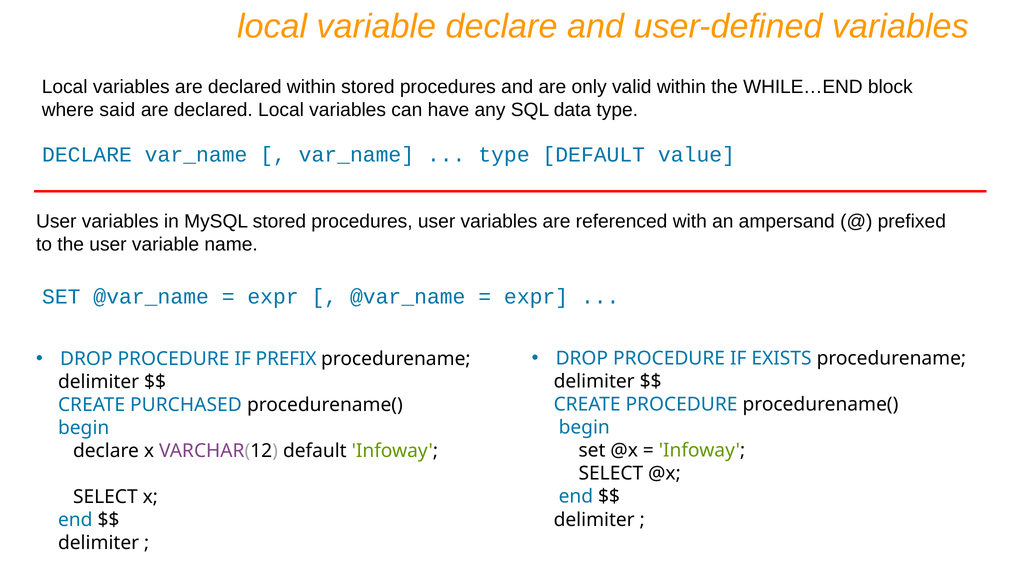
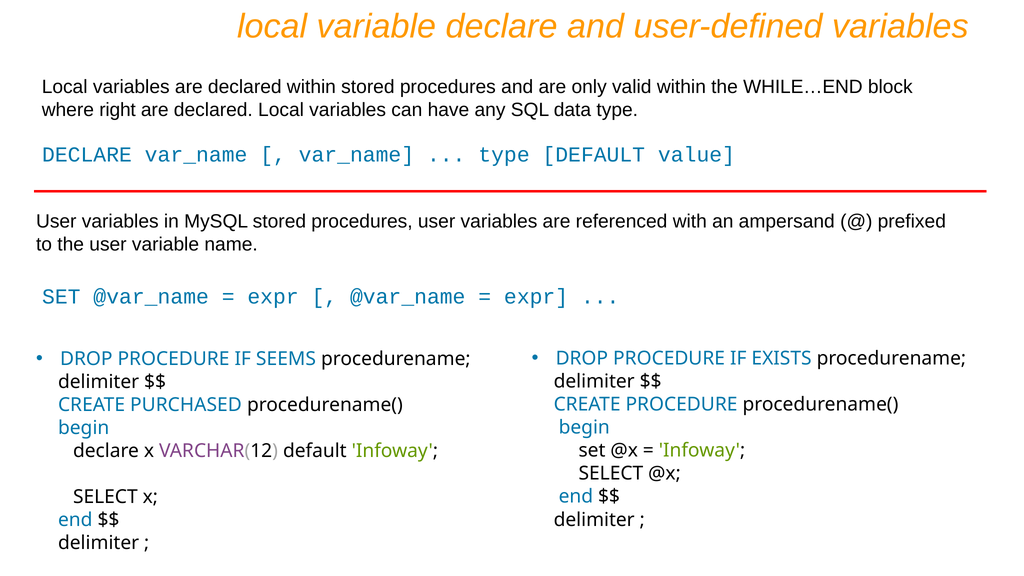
said: said -> right (118, 110)
PREFIX: PREFIX -> SEEMS (286, 359)
